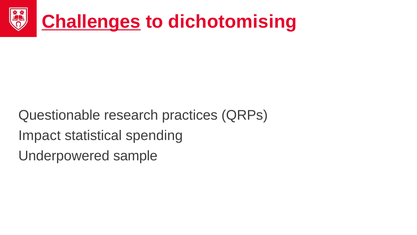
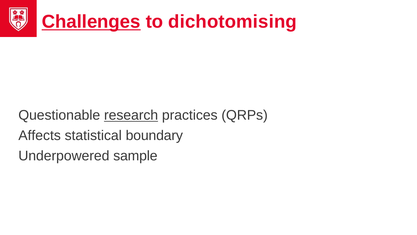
research underline: none -> present (131, 115)
Impact: Impact -> Affects (40, 135)
spending: spending -> boundary (154, 135)
